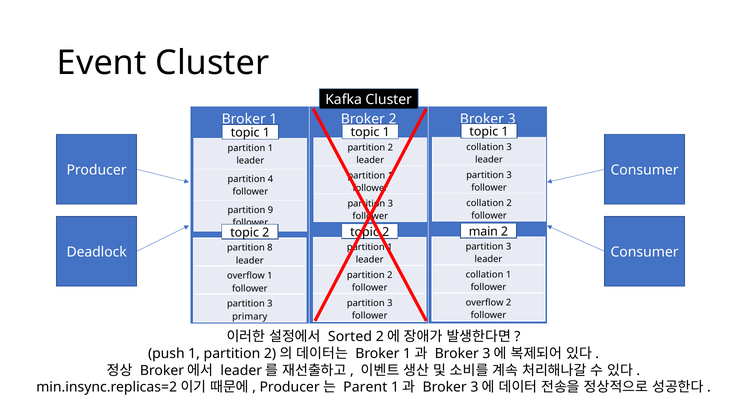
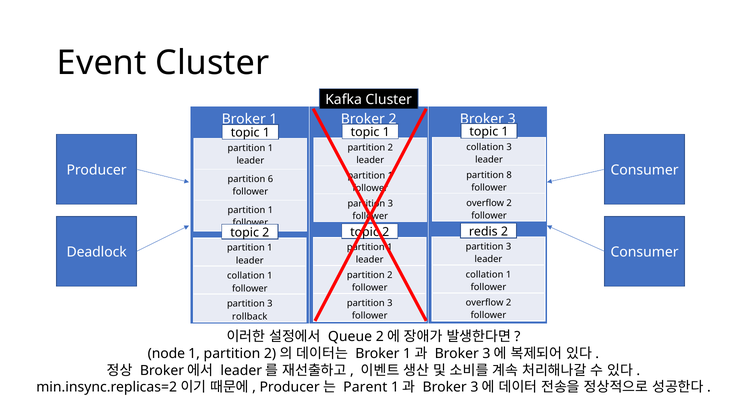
3: 3 -> 8 (509, 175)
4: 4 -> 6 (270, 179)
collation: collation -> overflow (485, 203)
9: 9 -> 1 (270, 210)
main: main -> redis (483, 232)
8: 8 -> 1 (270, 248)
overflow: overflow -> collation (246, 276)
primary: primary -> rollback (250, 317)
Sorted: Sorted -> Queue (350, 337)
push: push -> node (166, 354)
